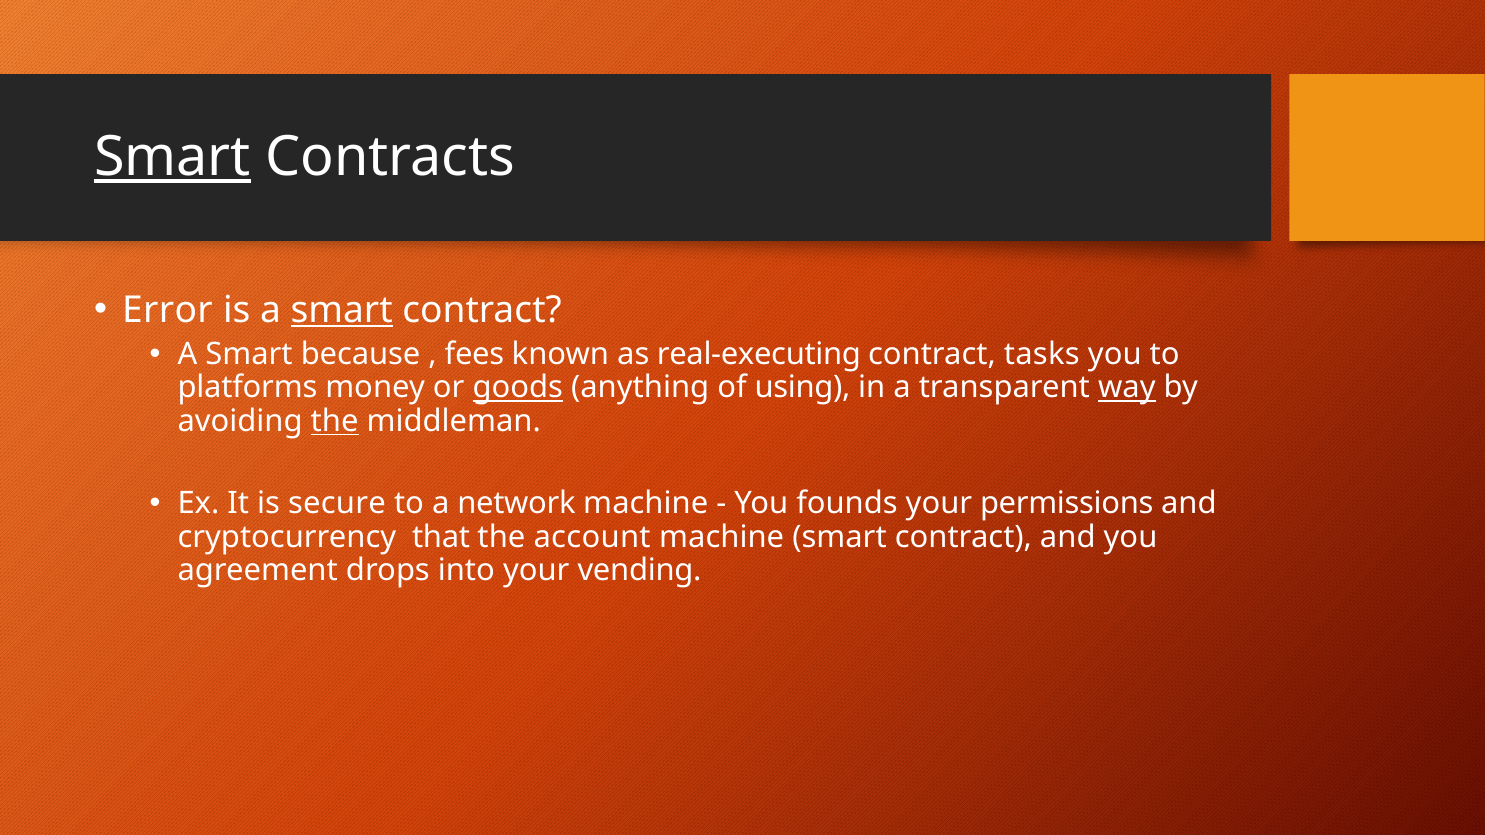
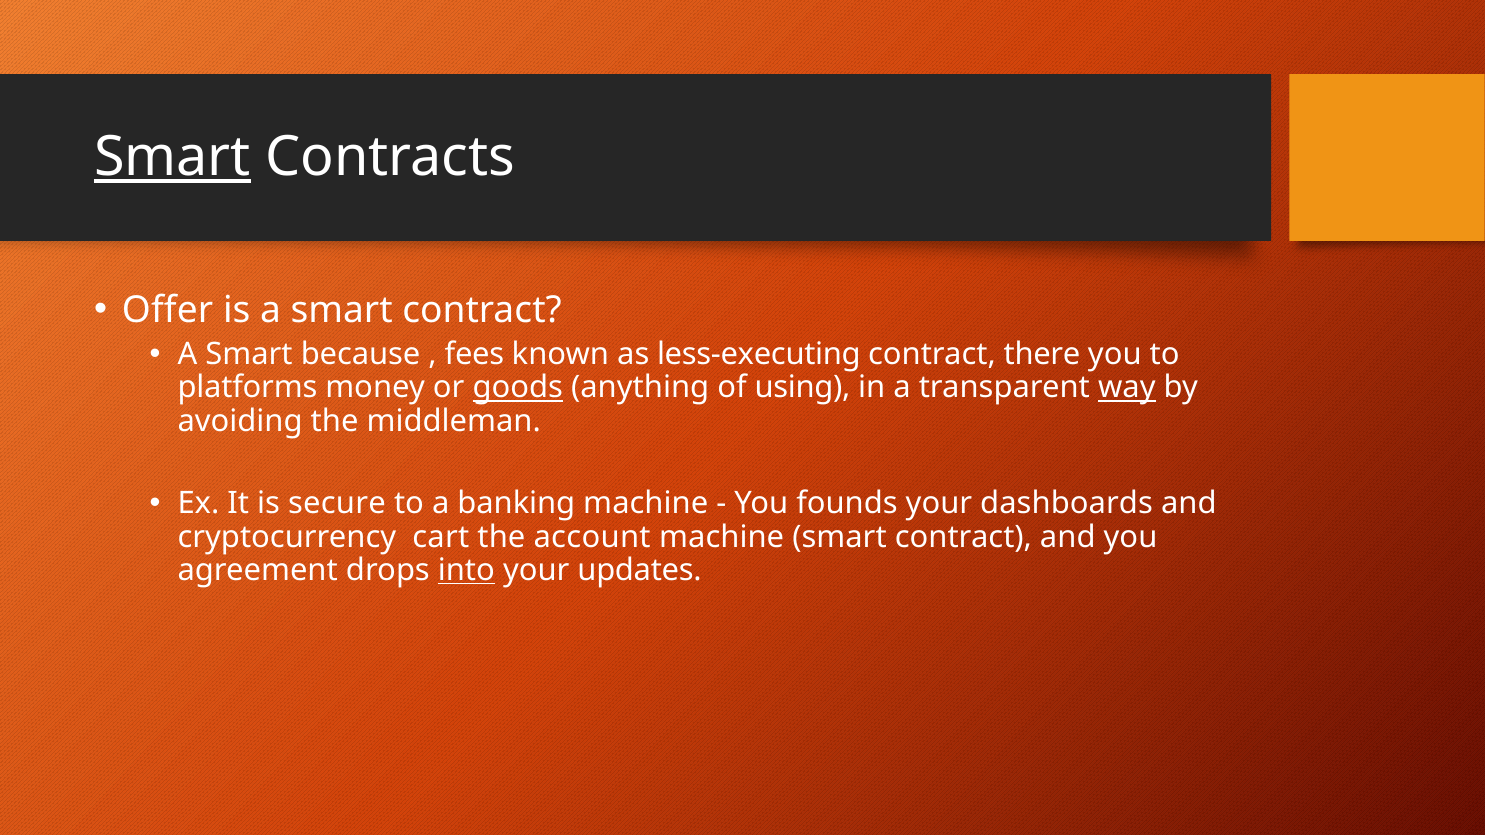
Error: Error -> Offer (168, 310)
smart underline: present -> none (342, 310)
real-executing: real-executing -> less-executing (759, 355)
tasks: tasks -> there (1042, 355)
the underline: present -> none (335, 421)
network: network -> banking (516, 504)
permissions: permissions -> dashboards (1067, 504)
that: that -> cart (441, 537)
into underline: none -> present (466, 570)
vending: vending -> updates (640, 570)
